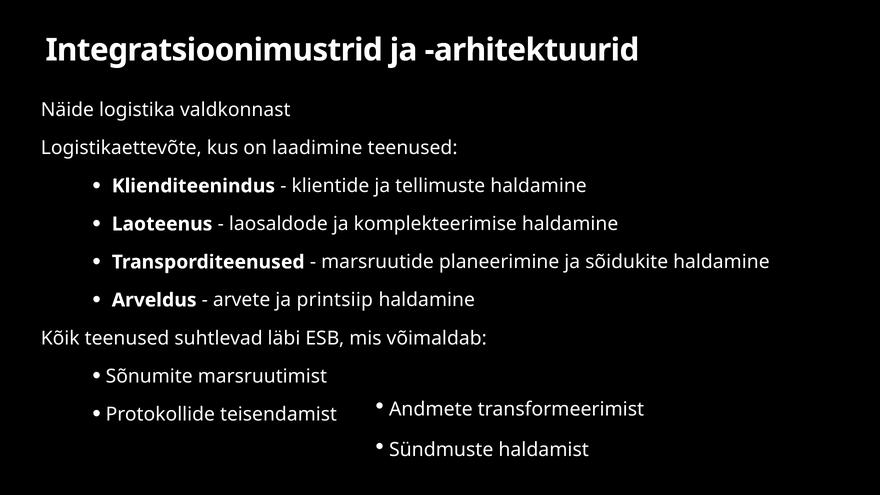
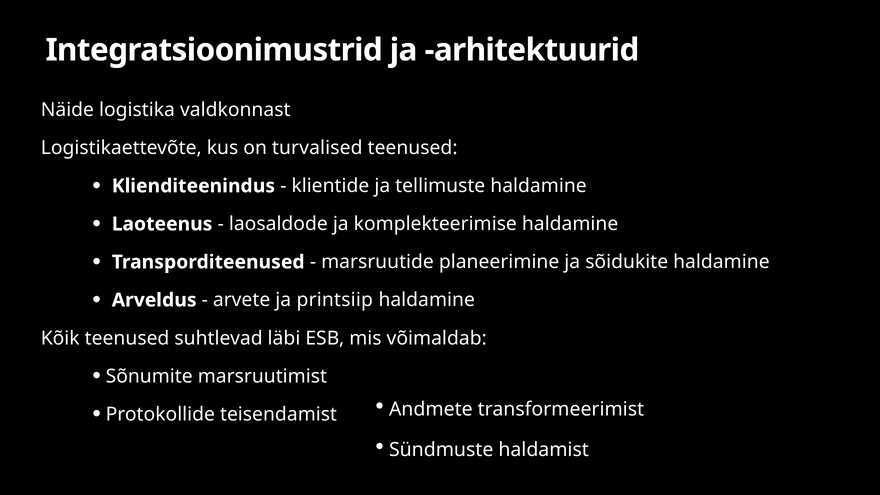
laadimine: laadimine -> turvalised (317, 148)
